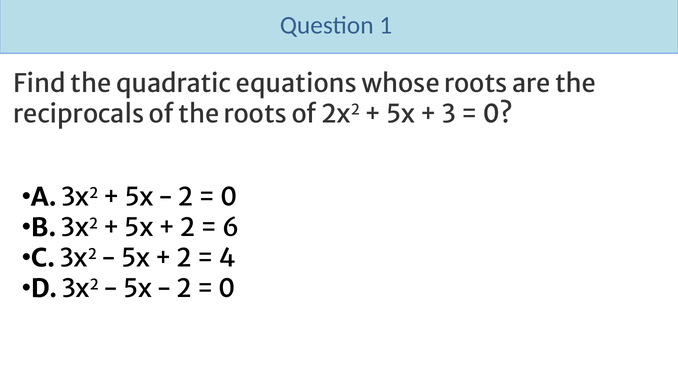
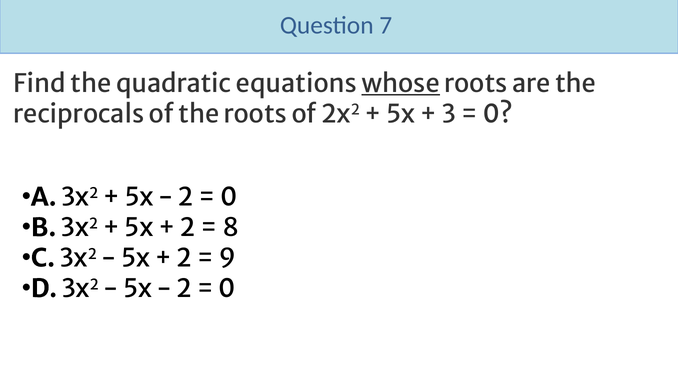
1: 1 -> 7 (386, 26)
whose underline: none -> present (401, 84)
6: 6 -> 8 (231, 228)
4: 4 -> 9 (227, 259)
